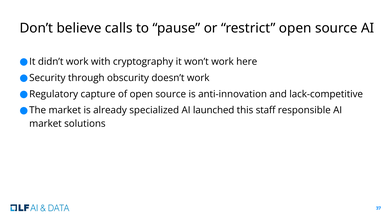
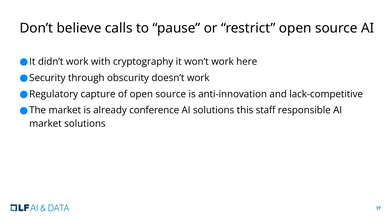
specialized: specialized -> conference (154, 110)
AI launched: launched -> solutions (214, 110)
